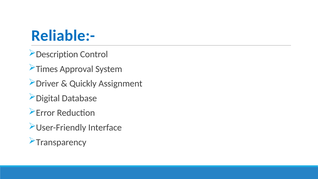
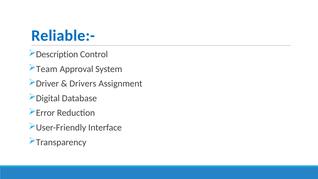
Times: Times -> Team (47, 69)
Quickly: Quickly -> Drivers (83, 84)
